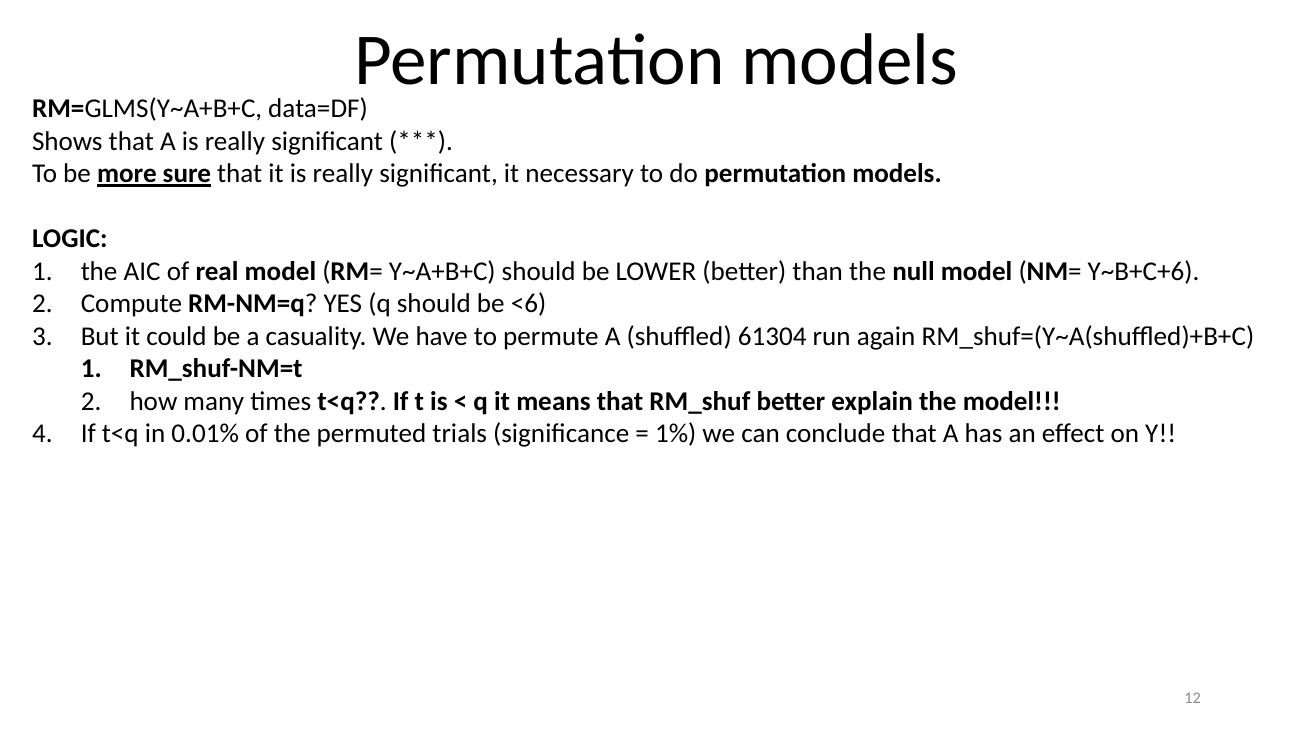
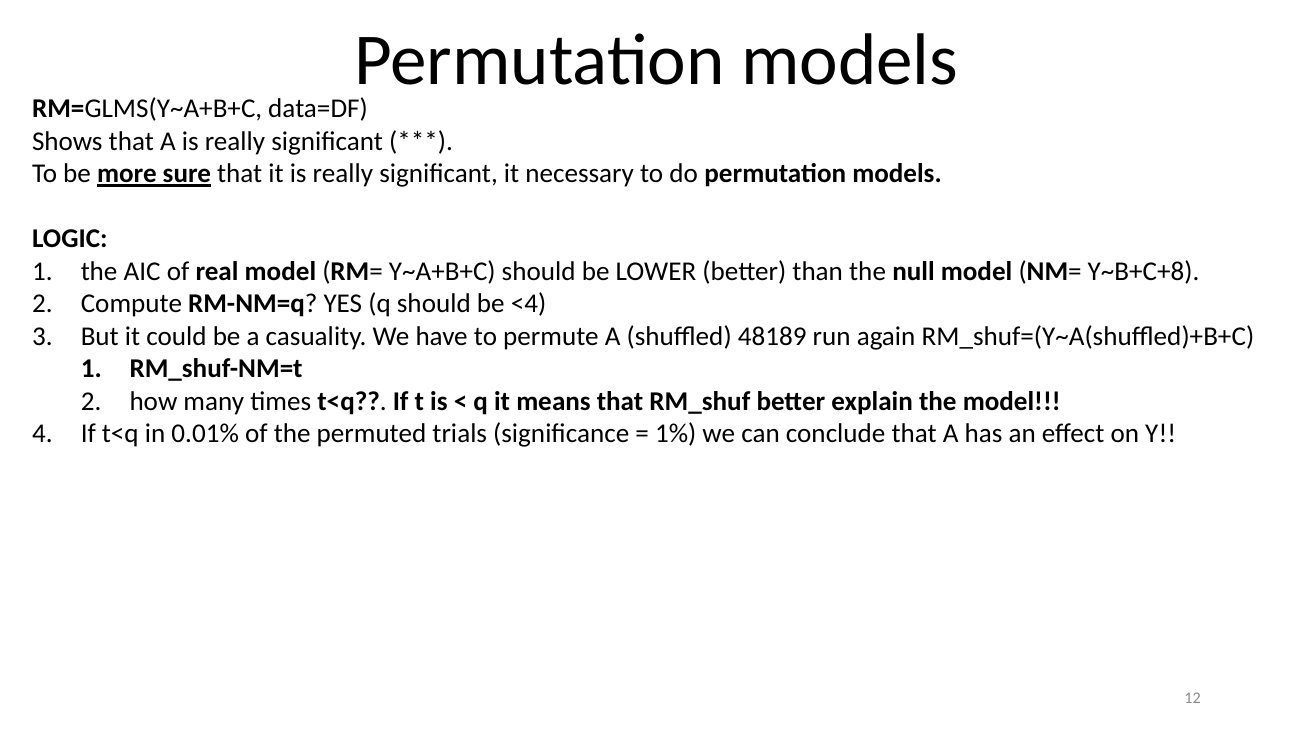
Y~B+C+6: Y~B+C+6 -> Y~B+C+8 (1144, 271)
<6: <6 -> <4 (529, 304)
61304: 61304 -> 48189 (772, 336)
